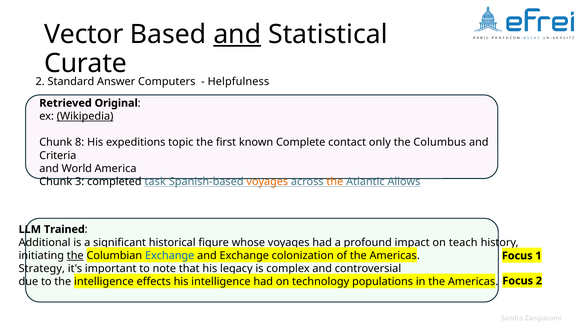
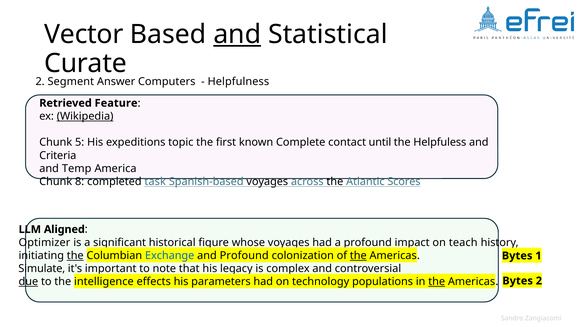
Standard: Standard -> Segment (71, 82)
Original: Original -> Feature (116, 103)
8: 8 -> 5 (80, 143)
only: only -> until (380, 143)
Columbus: Columbus -> Helpfuless (440, 143)
World: World -> Temp (77, 169)
3: 3 -> 8 (80, 182)
voyages colour: orange -> black (267, 182)
the colour: orange -> black (335, 182)
Allows: Allows -> Scores (404, 182)
Trained: Trained -> Aligned (64, 230)
Additional: Additional -> Optimizer (45, 243)
and Exchange: Exchange -> Profound (244, 256)
the underline: none -> present (358, 256)
Focus: Focus -> Bytes (517, 256)
Strategy: Strategy -> Simulate (42, 269)
due underline: none -> present (28, 282)
his intelligence: intelligence -> parameters (221, 282)
the underline: none -> present (437, 282)
Focus: Focus -> Bytes (518, 281)
